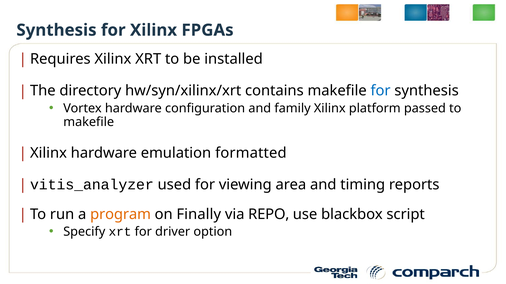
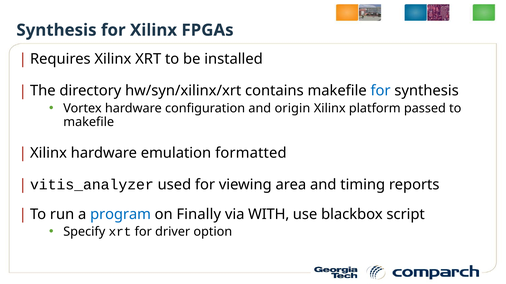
family: family -> origin (292, 108)
program colour: orange -> blue (121, 215)
REPO: REPO -> WITH (269, 215)
